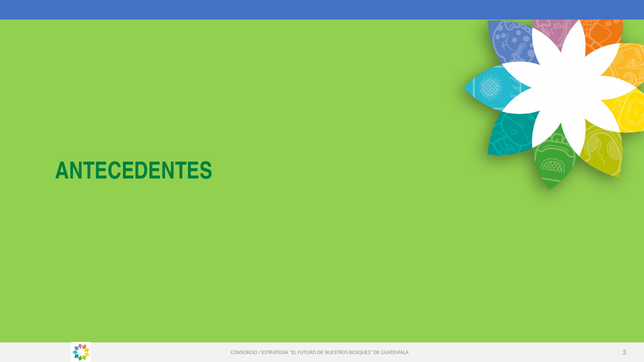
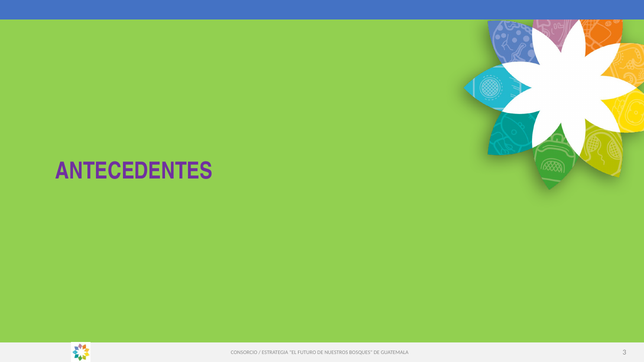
ANTECEDENTES colour: green -> purple (134, 171)
